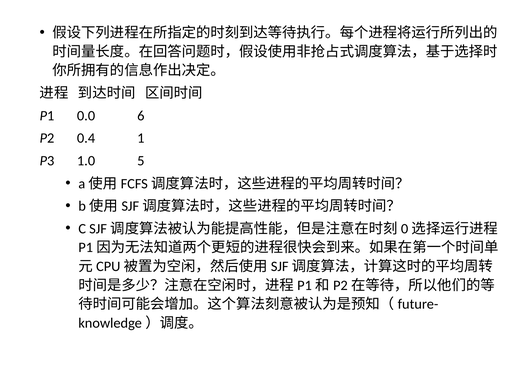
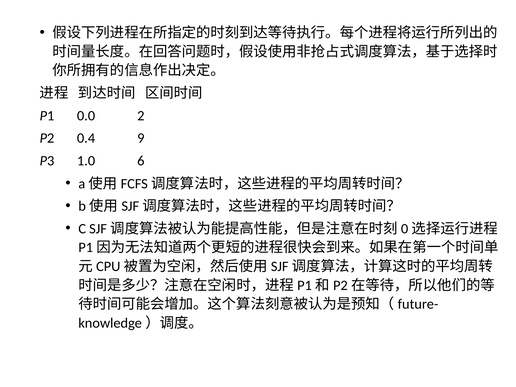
6: 6 -> 2 (141, 116)
1: 1 -> 9 (141, 138)
5: 5 -> 6 (141, 161)
